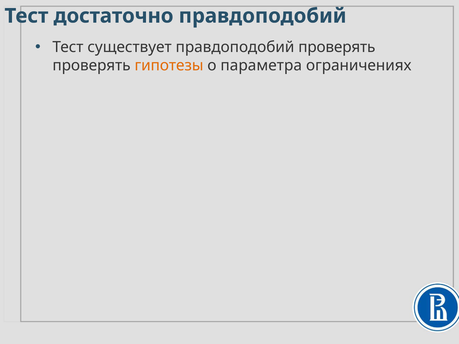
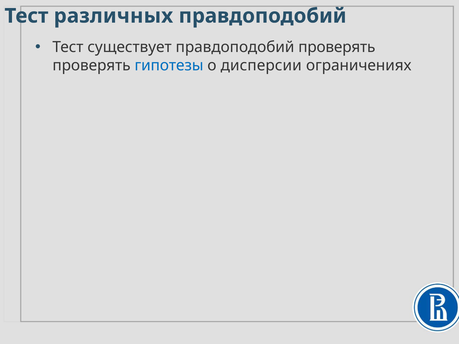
достаточно: достаточно -> различных (113, 16)
гипотезы colour: orange -> blue (169, 66)
параметра: параметра -> дисперсии (261, 66)
